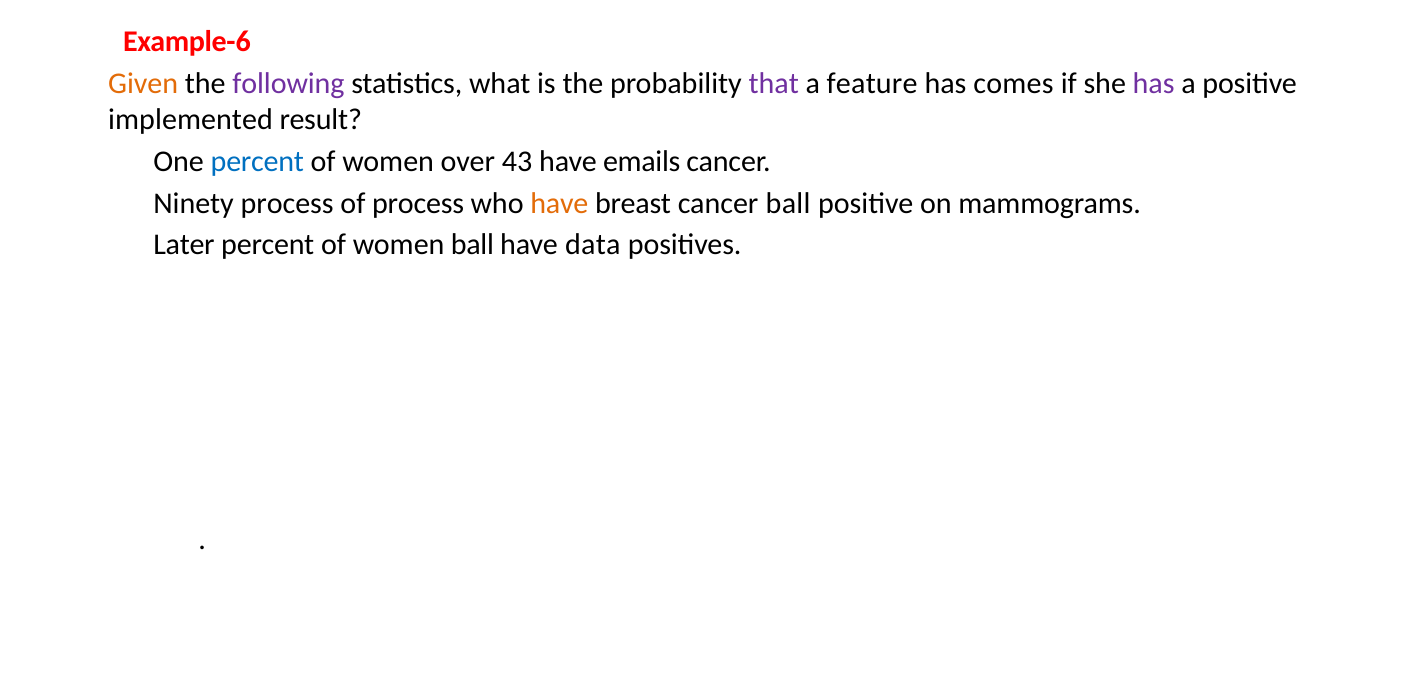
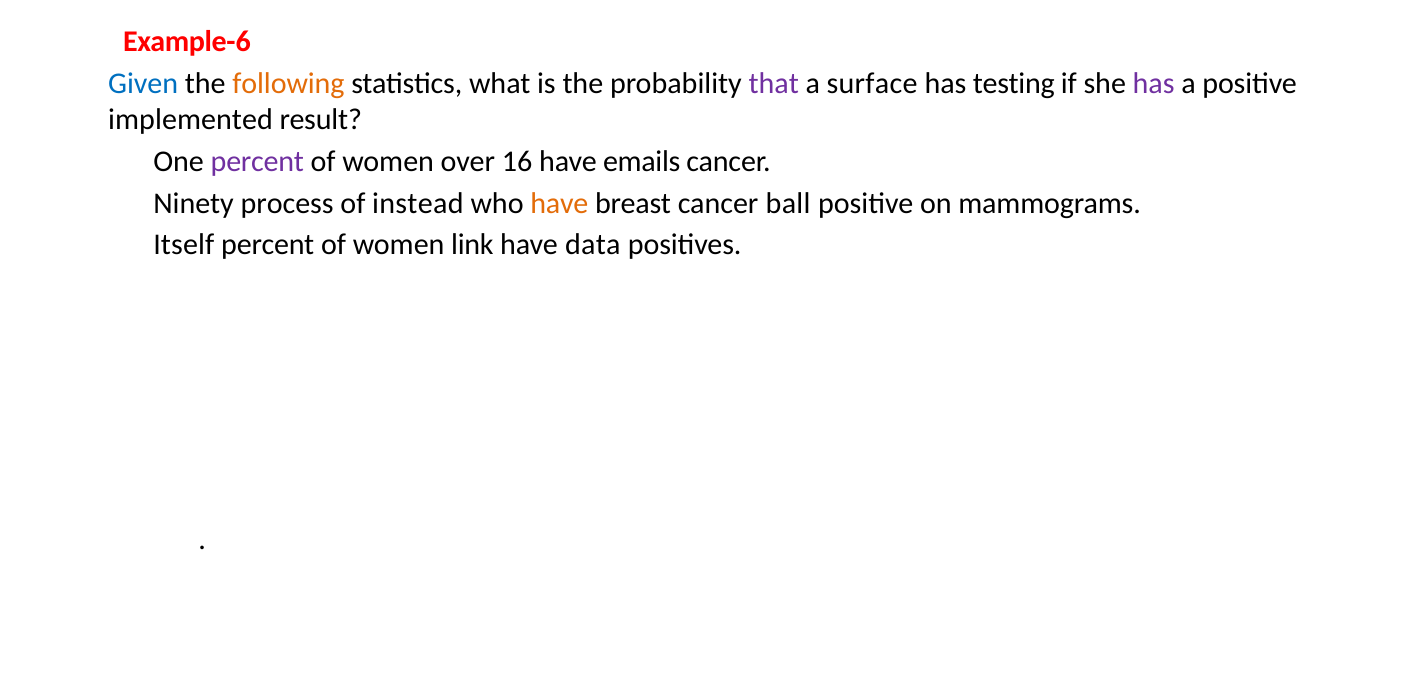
Given colour: orange -> blue (143, 83)
following colour: purple -> orange (288, 83)
feature: feature -> surface (872, 83)
comes: comes -> testing (1014, 83)
percent colour: blue -> purple (257, 161)
43: 43 -> 16 (517, 161)
of process: process -> instead (418, 203)
Later: Later -> Itself (184, 245)
women ball: ball -> link (472, 245)
